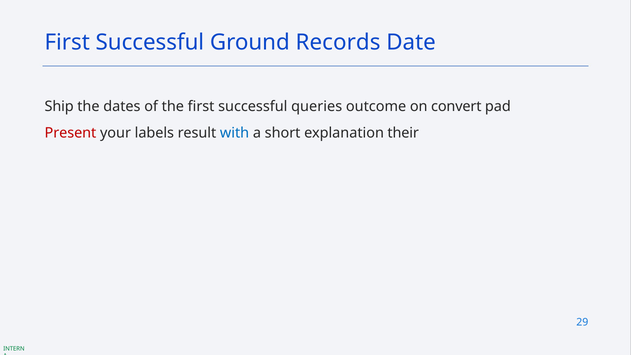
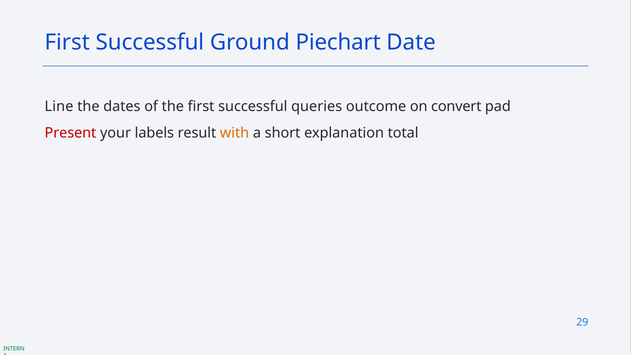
Records: Records -> Piechart (338, 42)
Ship: Ship -> Line (59, 107)
with colour: blue -> orange (235, 133)
their: their -> total (403, 133)
